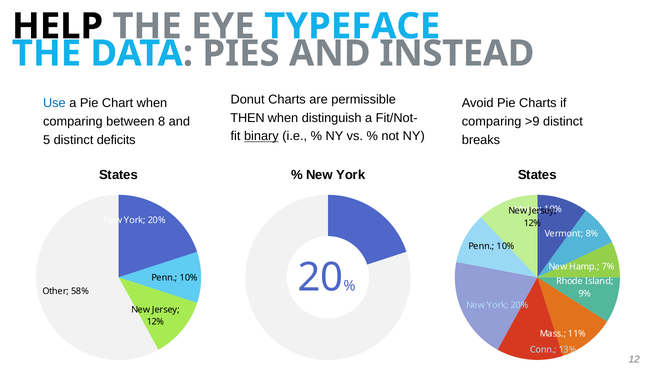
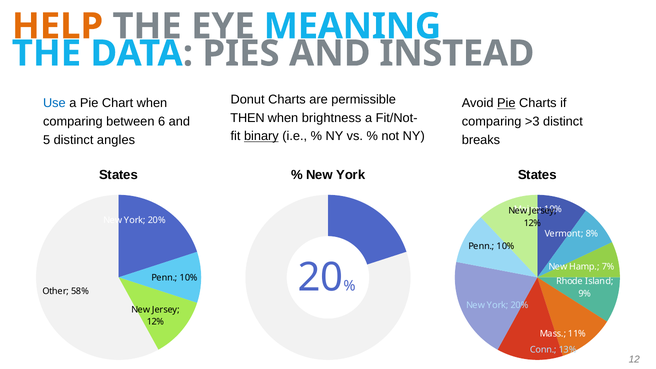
HELP colour: black -> orange (58, 26)
TYPEFACE: TYPEFACE -> MEANING (352, 26)
Pie underline: none -> present (506, 103)
distinguish: distinguish -> brightness (332, 118)
8: 8 -> 6 (162, 122)
>9: >9 -> >3 (532, 122)
deficits: deficits -> angles (116, 140)
